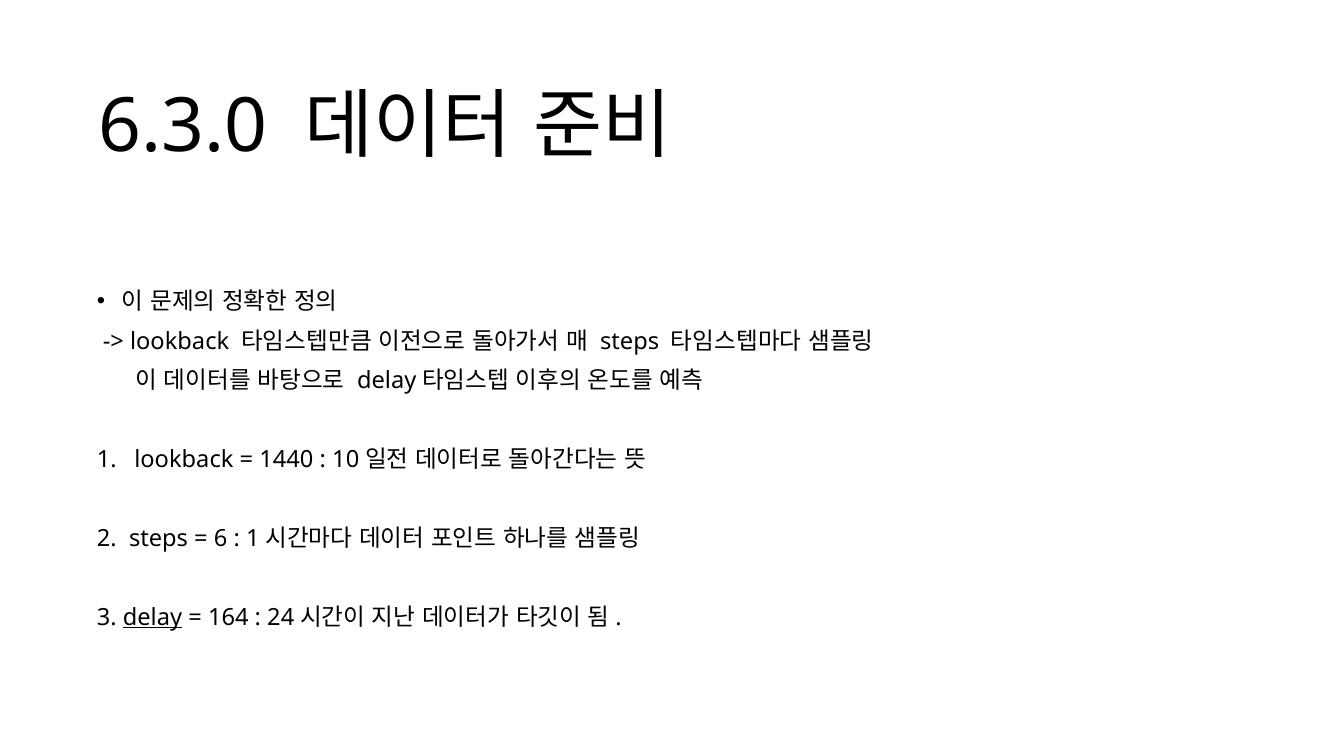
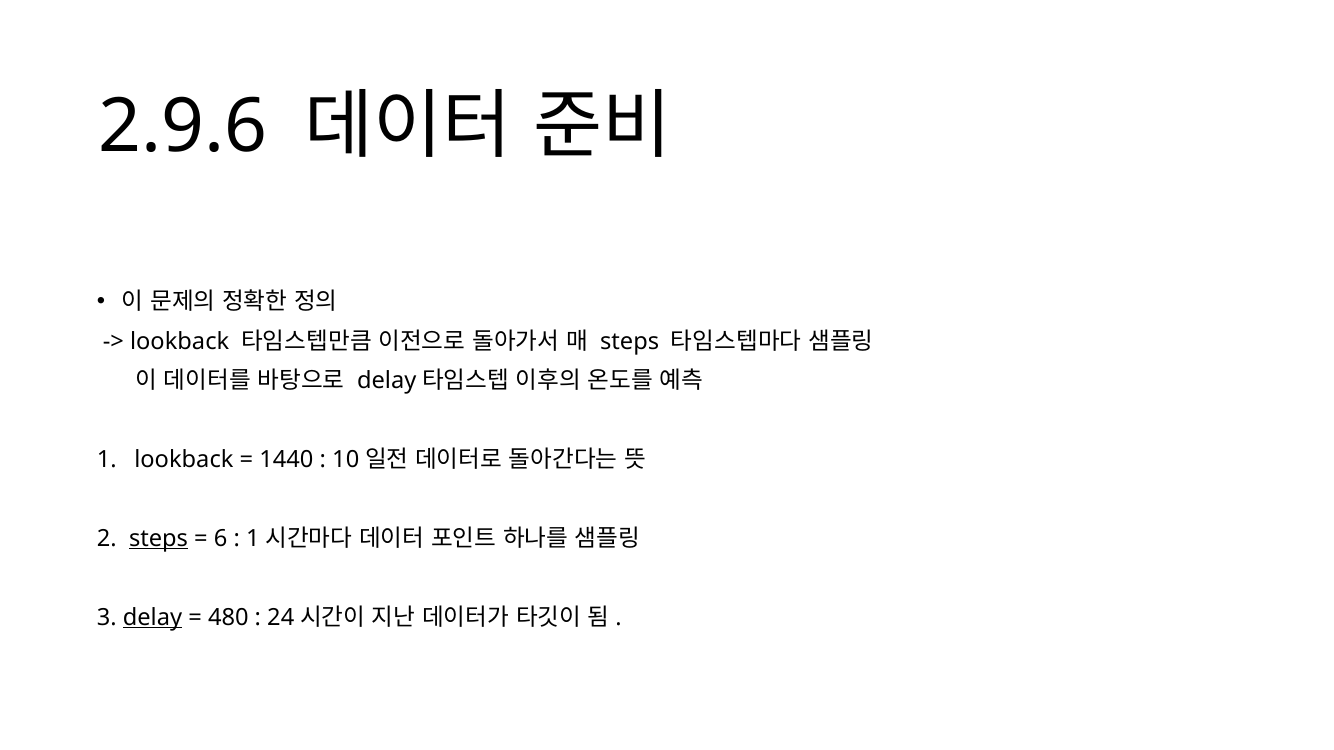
6.3.0: 6.3.0 -> 2.9.6 (183, 126)
steps underline: none -> present (159, 539)
164: 164 -> 480 (228, 618)
